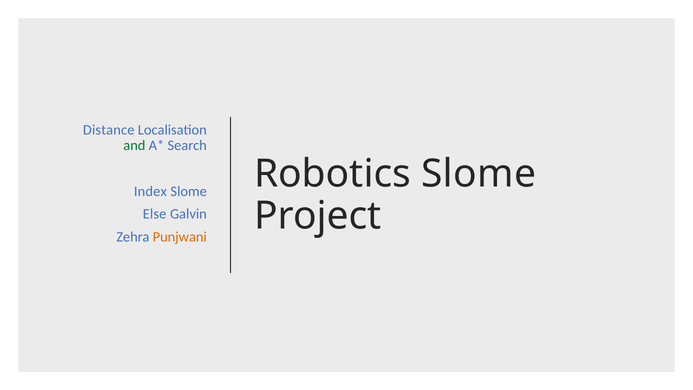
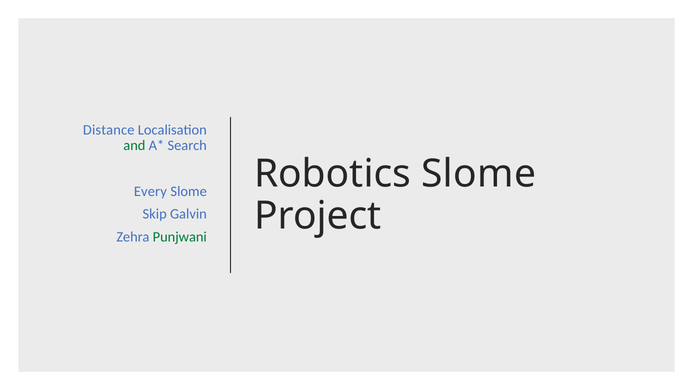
Index: Index -> Every (150, 191)
Else: Else -> Skip (155, 214)
Punjwani colour: orange -> green (180, 237)
